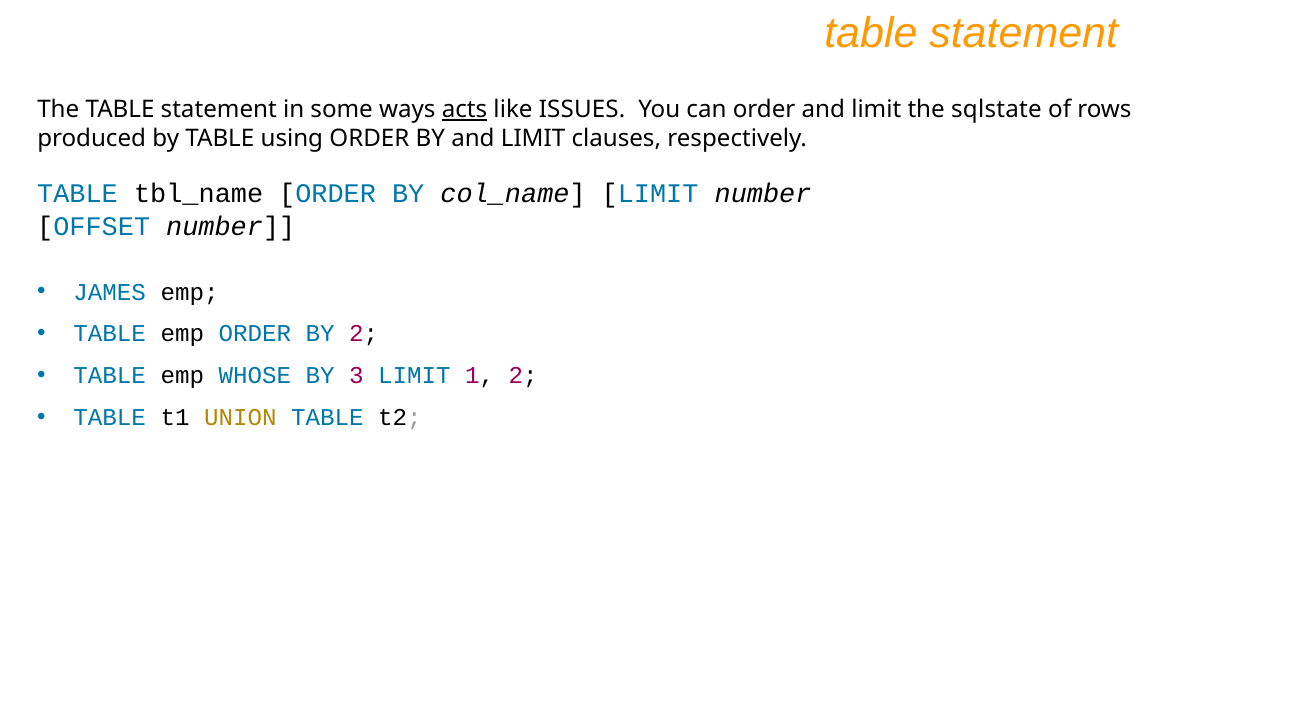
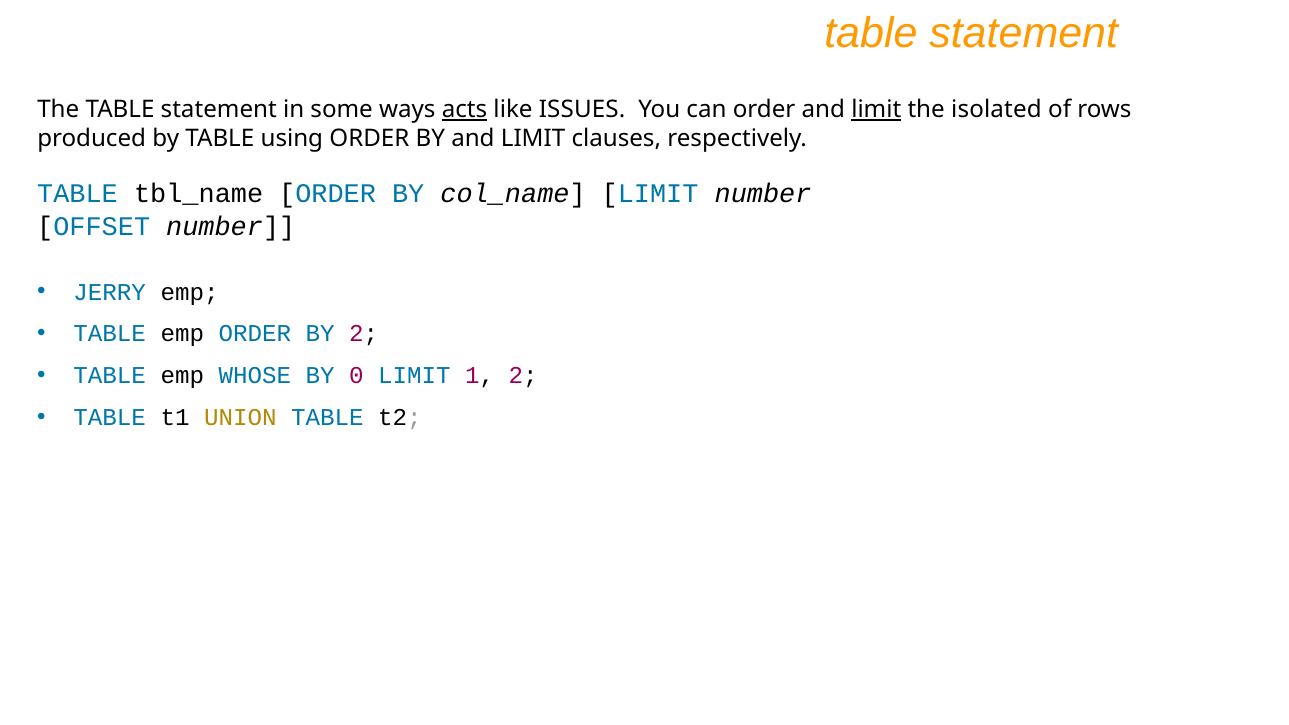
limit underline: none -> present (876, 110)
sqlstate: sqlstate -> isolated (996, 110)
JAMES: JAMES -> JERRY (110, 292)
3: 3 -> 0 (356, 376)
